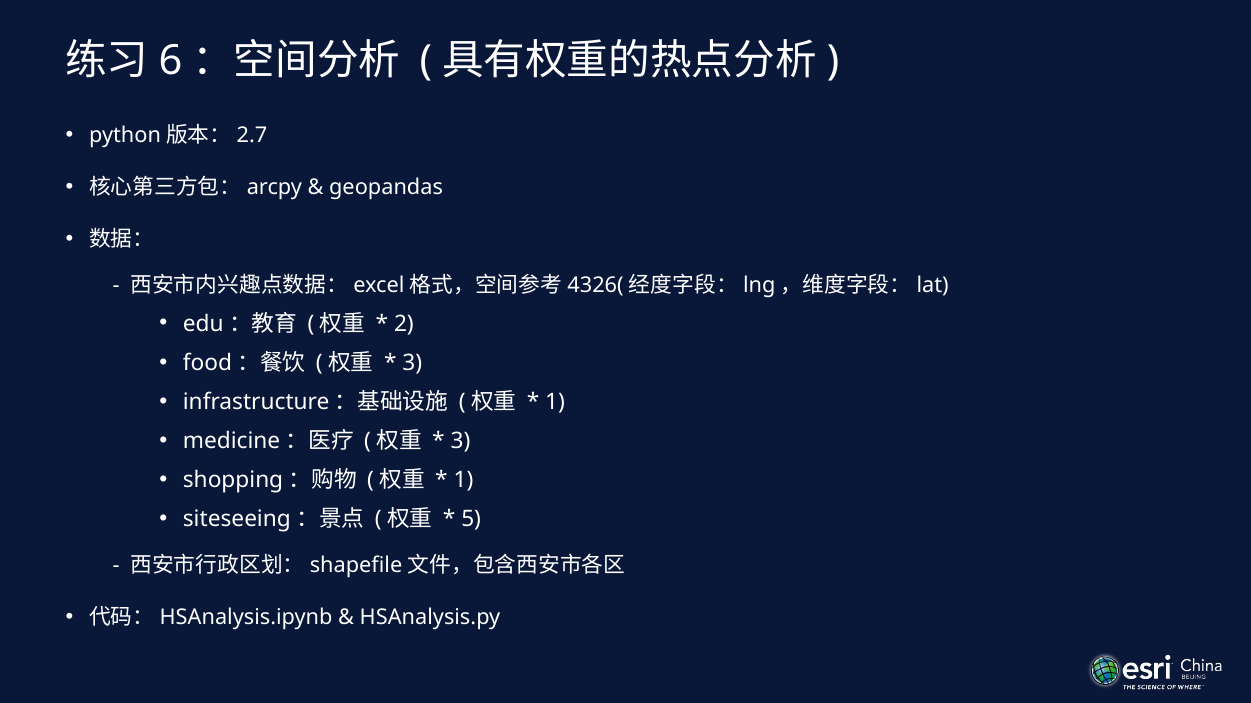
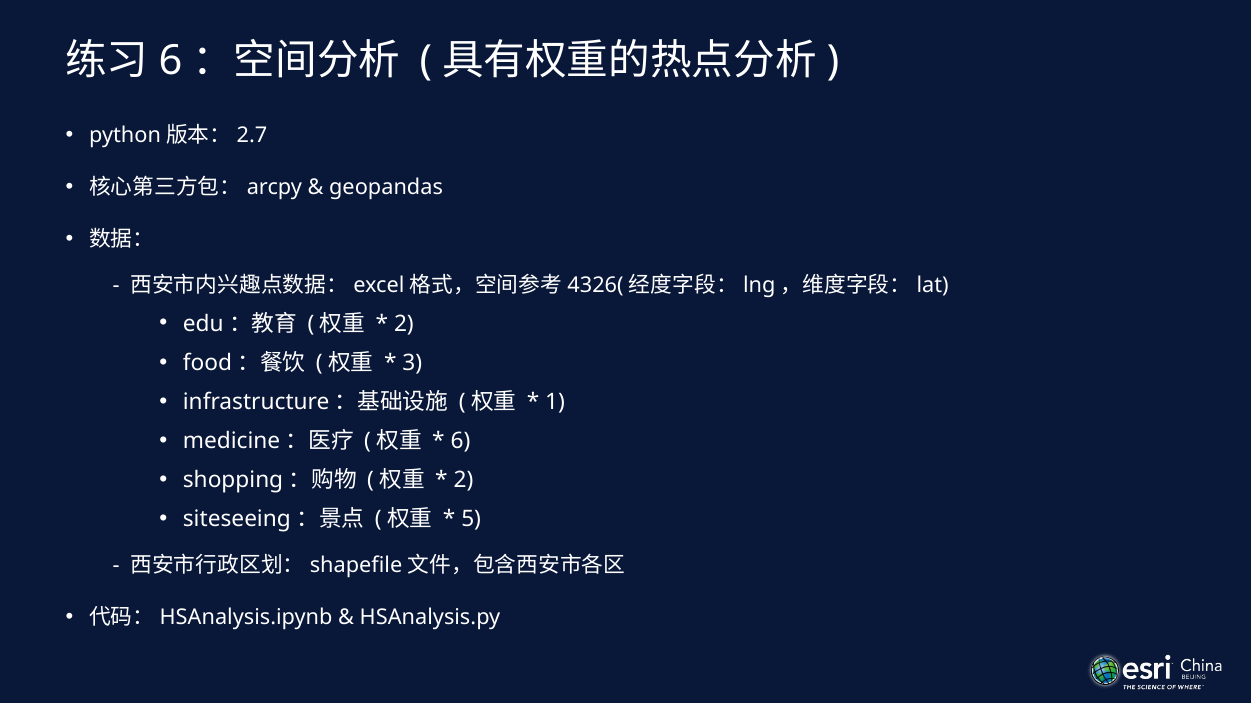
3: 3 -> 6 (461, 441)
1: 1 -> 2 (463, 481)
